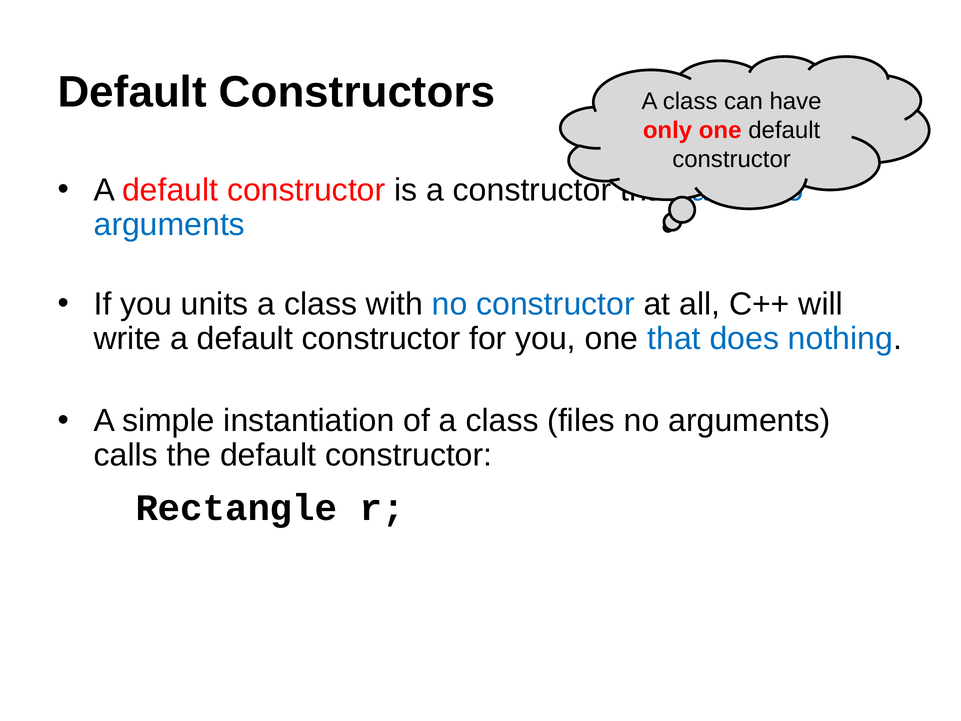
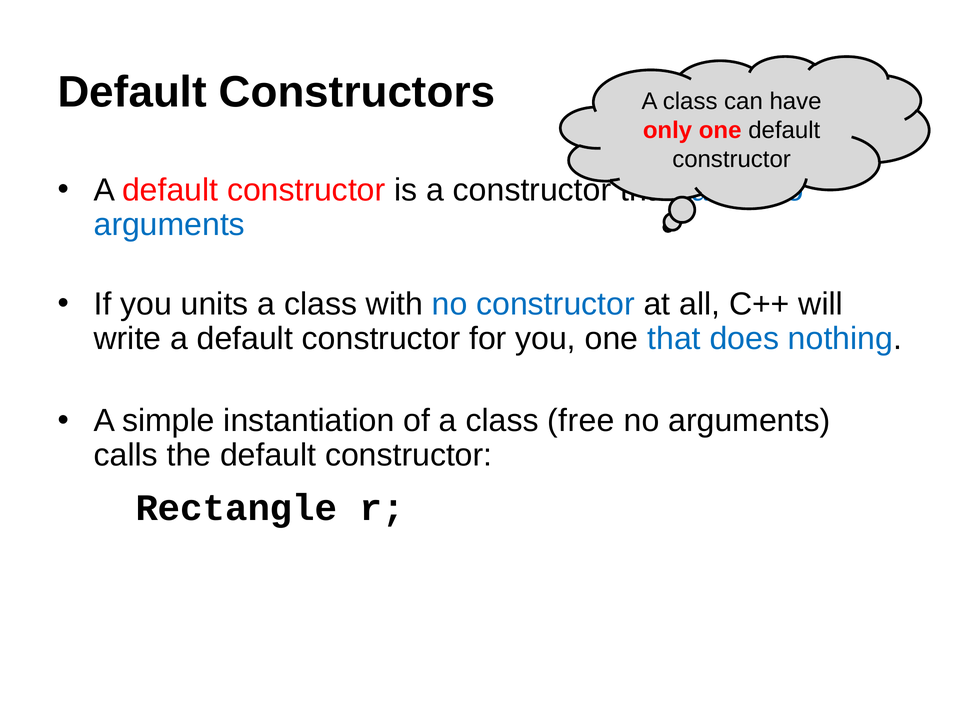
files: files -> free (581, 421)
